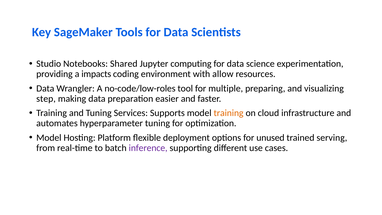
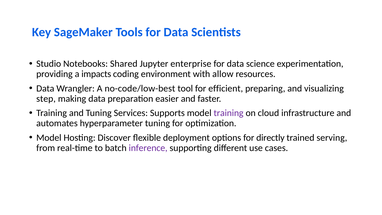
computing: computing -> enterprise (191, 64)
no-code/low-roles: no-code/low-roles -> no-code/low-best (140, 88)
multiple: multiple -> efficient (226, 88)
training colour: orange -> purple (229, 113)
Platform: Platform -> Discover (114, 138)
unused: unused -> directly (270, 138)
